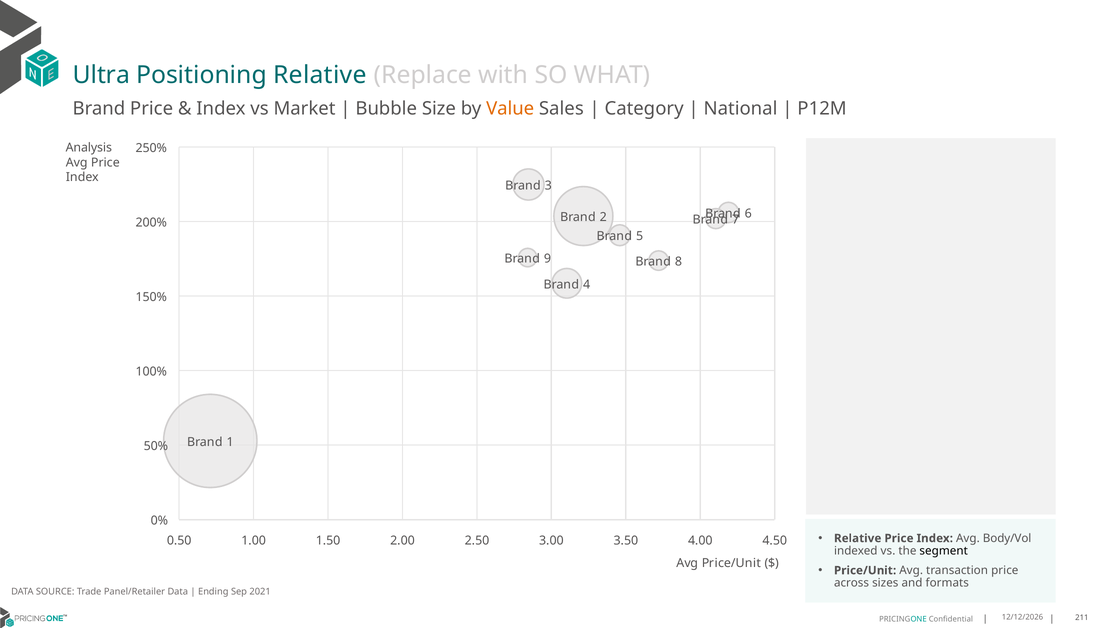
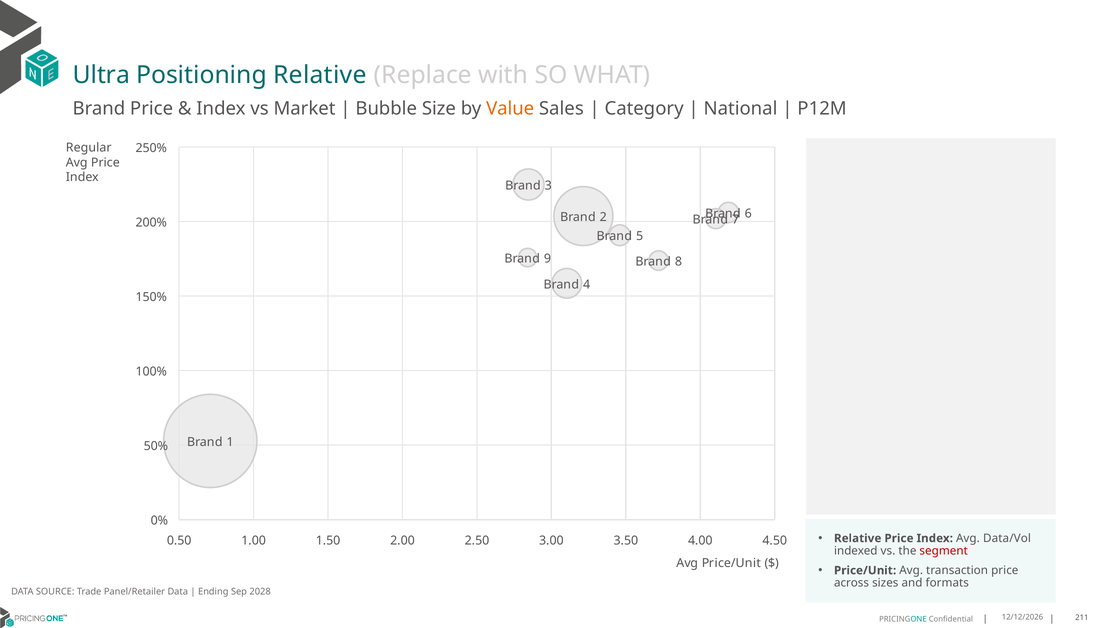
Analysis: Analysis -> Regular (89, 148)
Body/Vol: Body/Vol -> Data/Vol (1007, 538)
segment colour: black -> red (944, 551)
2021: 2021 -> 2028 (260, 591)
